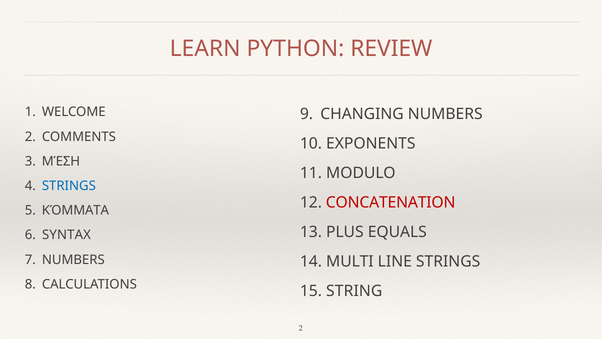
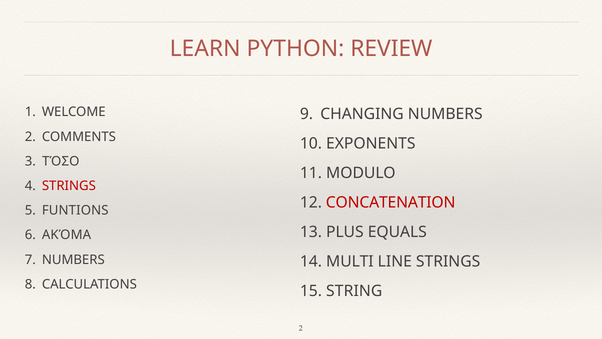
ΜΈΣΗ: ΜΈΣΗ -> ΤΌΣΟ (61, 161)
STRINGS colour: blue -> red (69, 186)
ΚΌΜΜΑΤΑ: ΚΌΜΜΑΤΑ -> FUNTIONS (75, 210)
SYNTAX: SYNTAX -> ΑΚΌΜΑ (67, 235)
